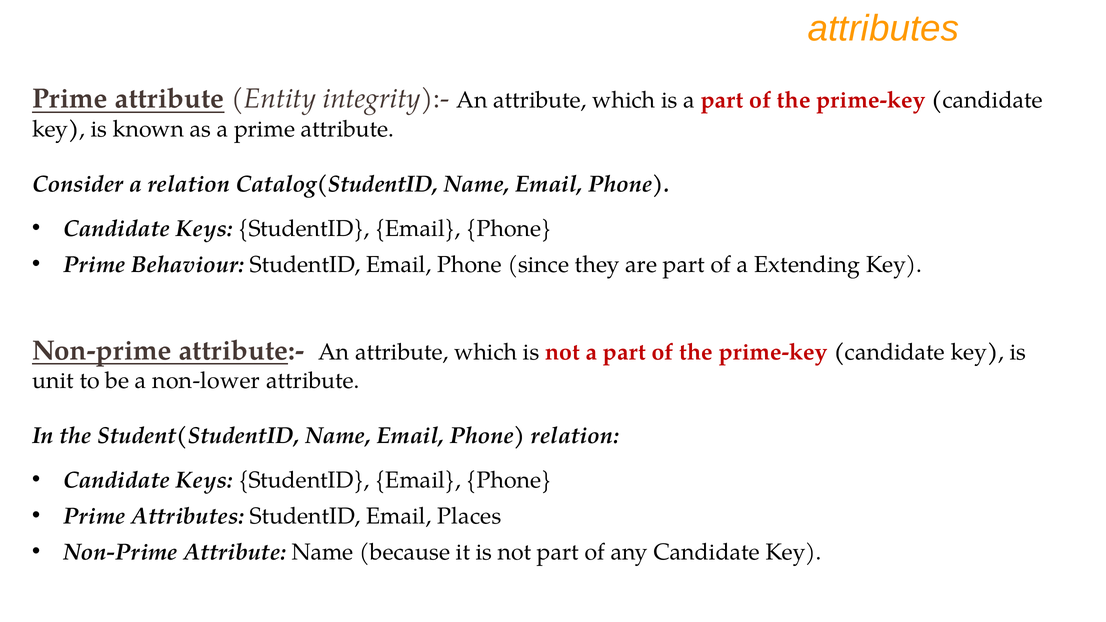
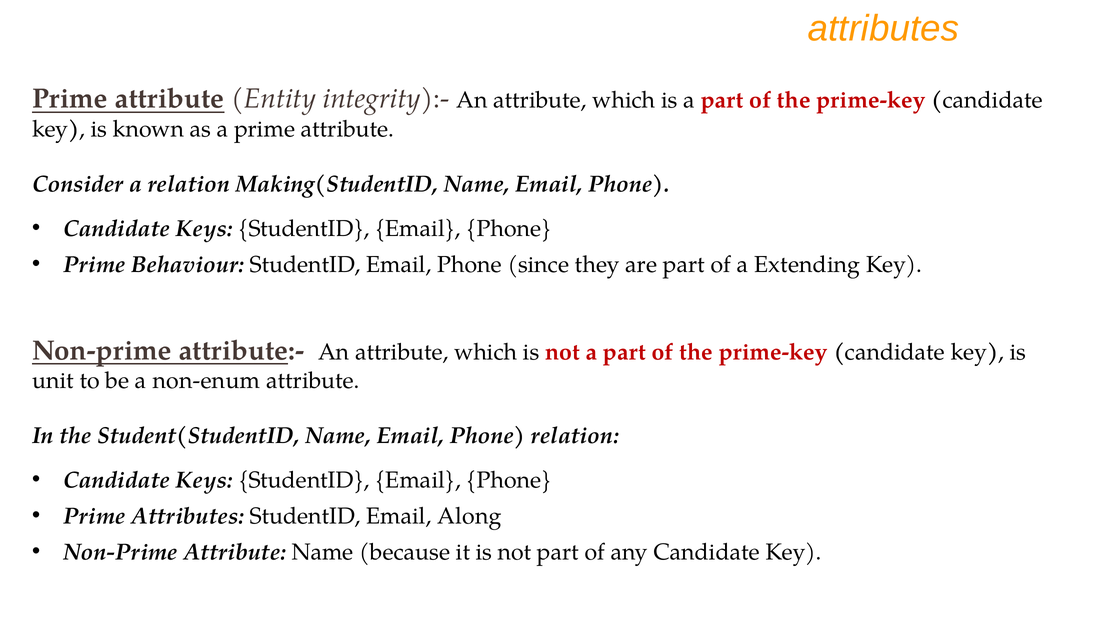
Catalog(StudentID: Catalog(StudentID -> Making(StudentID (337, 184)
non-lower: non-lower -> non-enum (206, 381)
Places: Places -> Along (469, 516)
